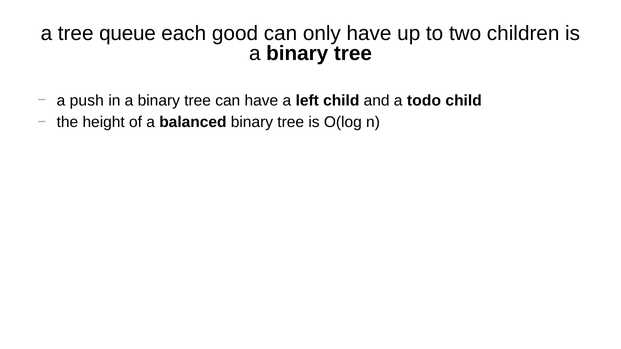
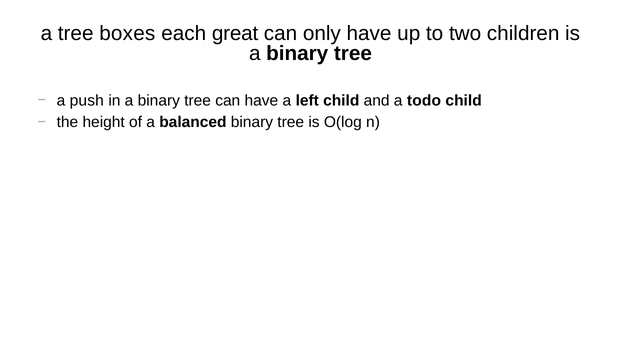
queue: queue -> boxes (127, 33)
good: good -> great (235, 33)
